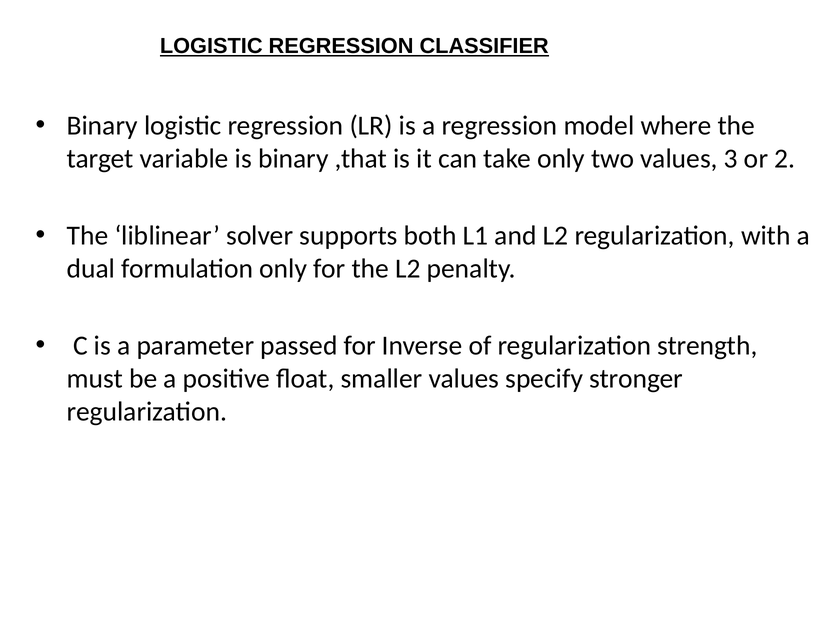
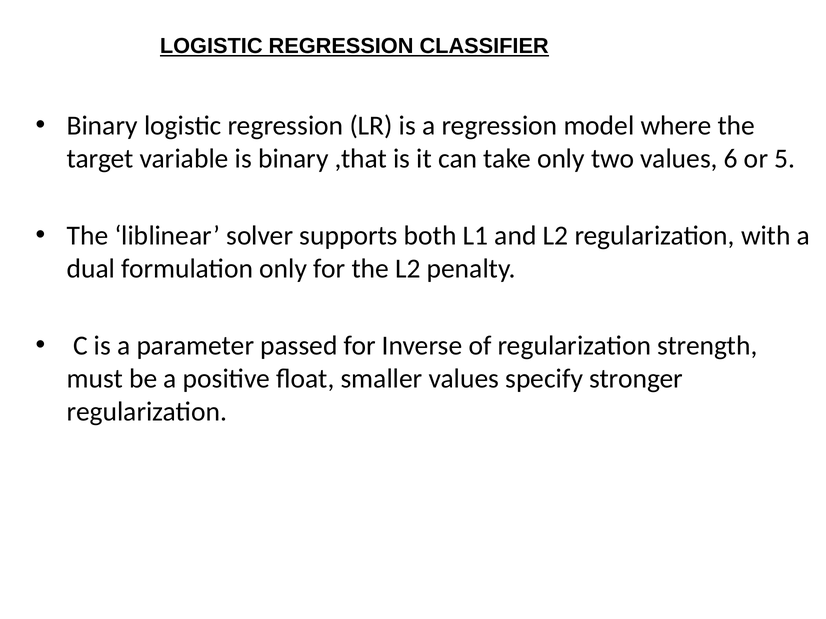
3: 3 -> 6 (731, 159)
2: 2 -> 5 (785, 159)
